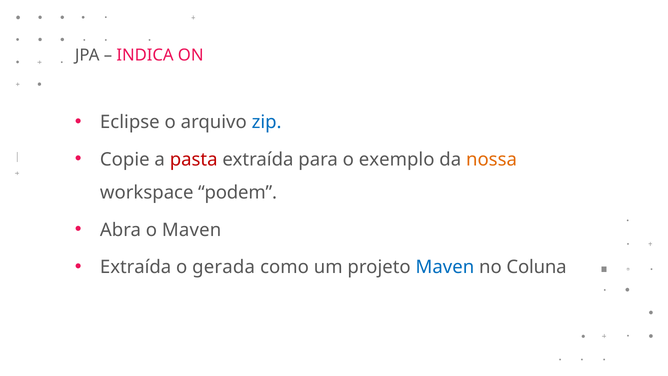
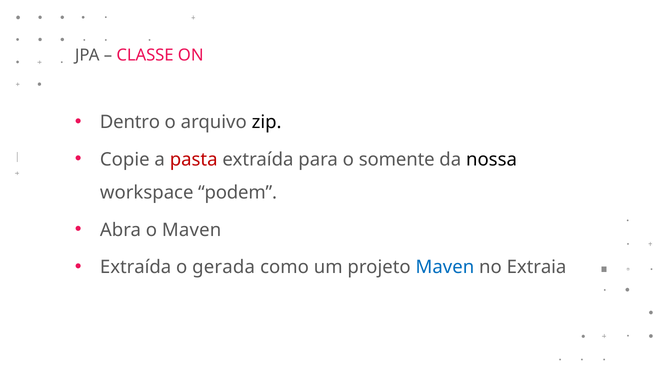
INDICA: INDICA -> CLASSE (145, 55)
Eclipse: Eclipse -> Dentro (130, 122)
zip colour: blue -> black (267, 122)
exemplo: exemplo -> somente (397, 159)
nossa colour: orange -> black (491, 159)
Coluna: Coluna -> Extraia (537, 267)
